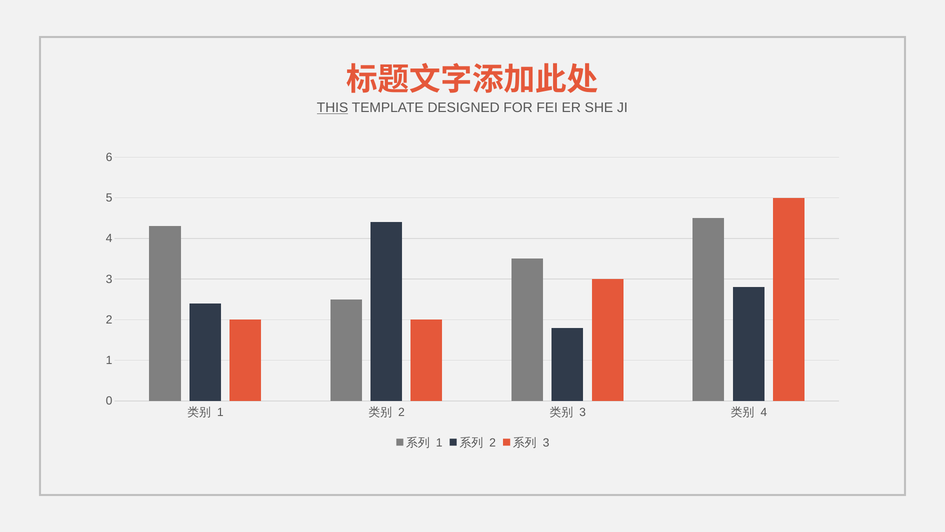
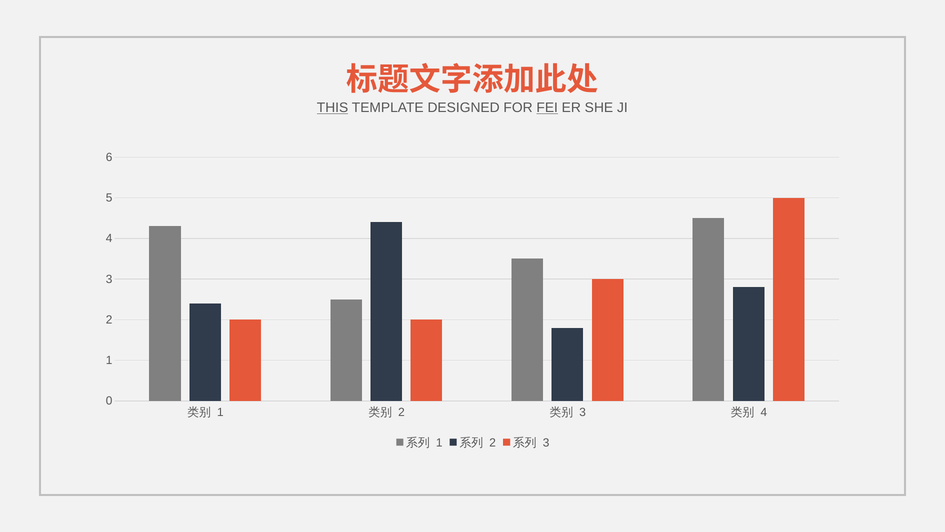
FEI underline: none -> present (547, 108)
